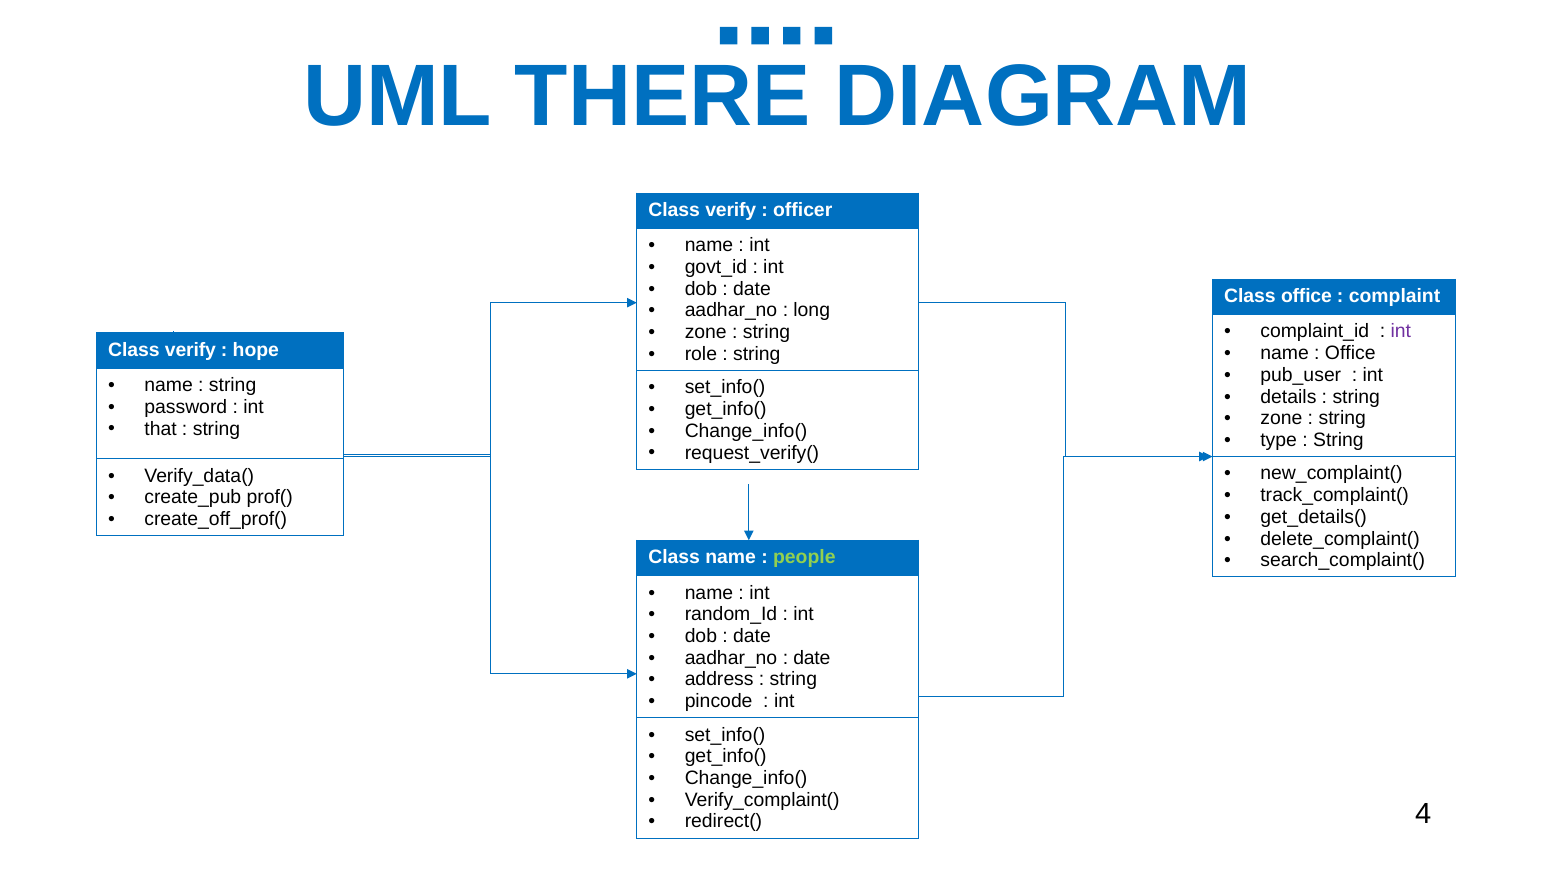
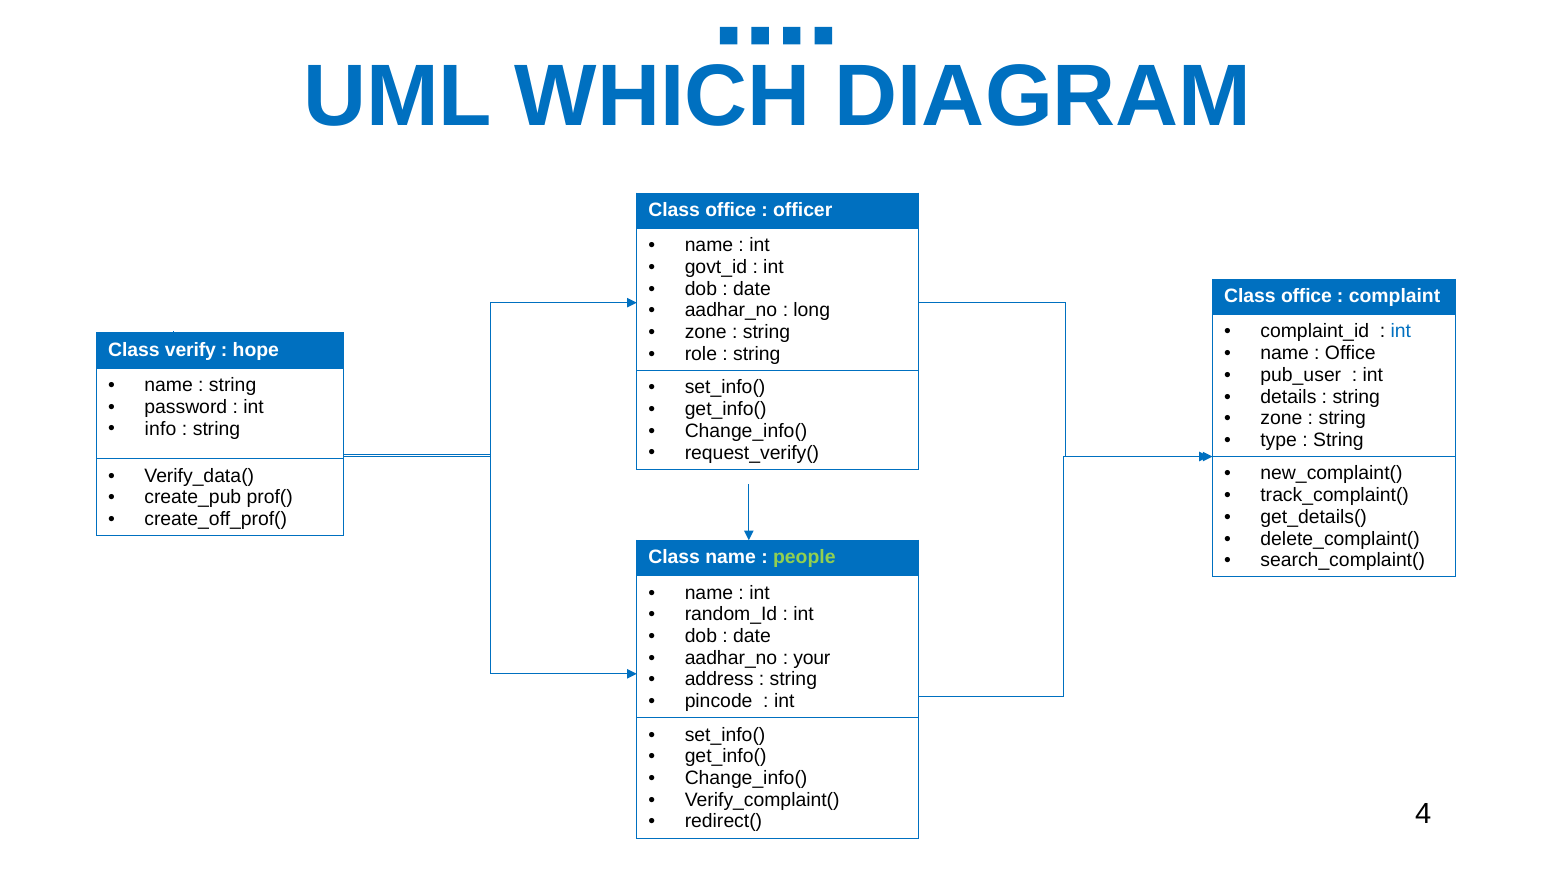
THERE: THERE -> WHICH (663, 97)
verify: verify -> office (731, 210)
int colour: purple -> blue (1401, 332)
that: that -> info (160, 429)
date: date -> your (812, 658)
